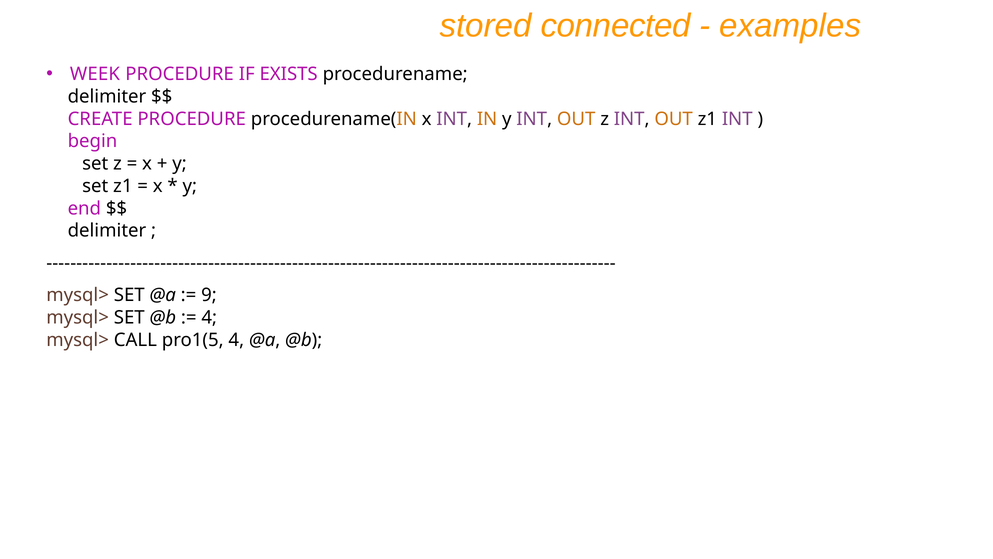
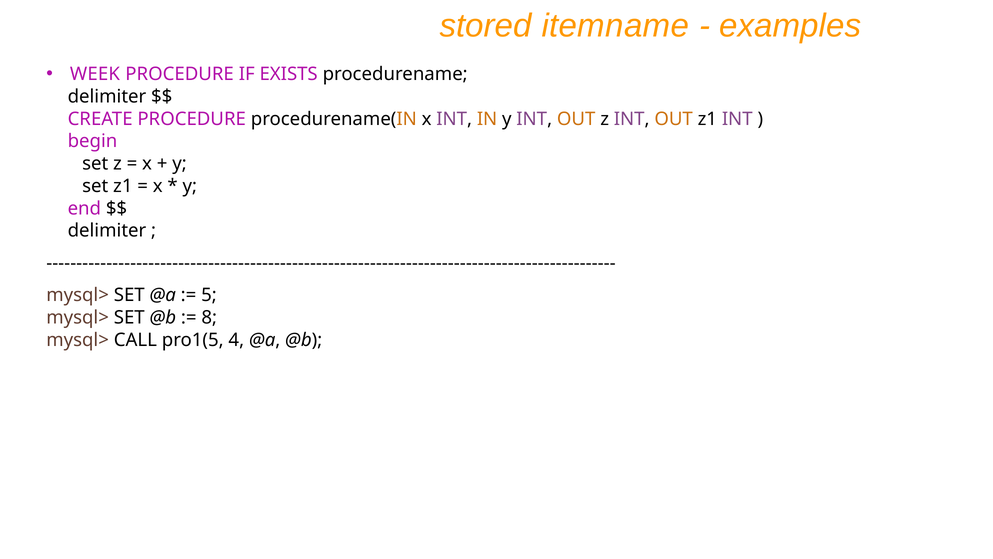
connected: connected -> itemname (615, 26)
9: 9 -> 5 (209, 295)
4: 4 -> 8 (209, 317)
